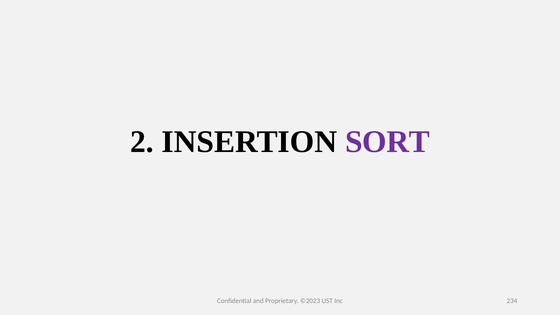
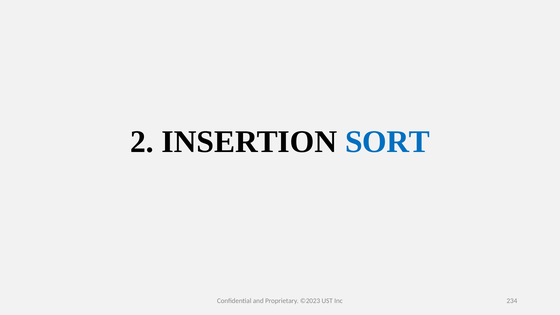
SORT colour: purple -> blue (387, 142)
